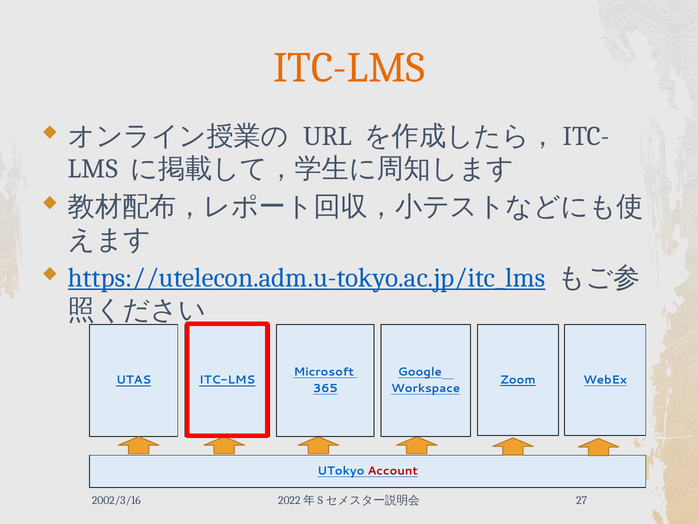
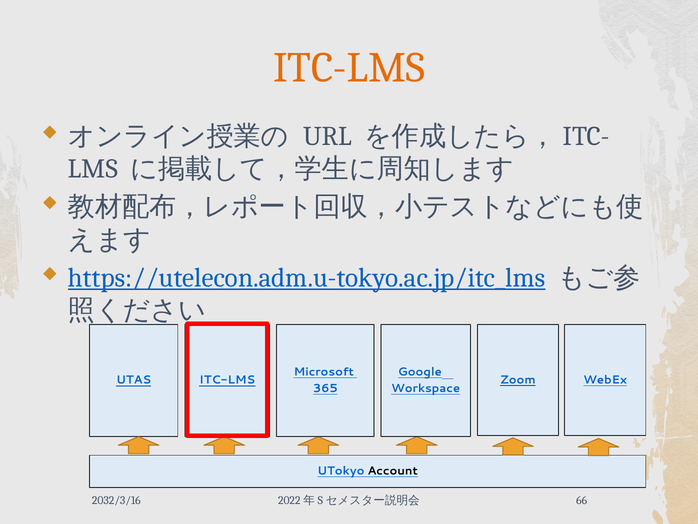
Account colour: red -> black (393, 471)
2002/3/16: 2002/3/16 -> 2032/3/16 (116, 500)
27: 27 -> 66 (582, 500)
